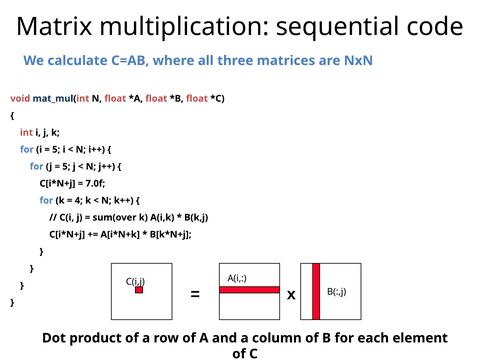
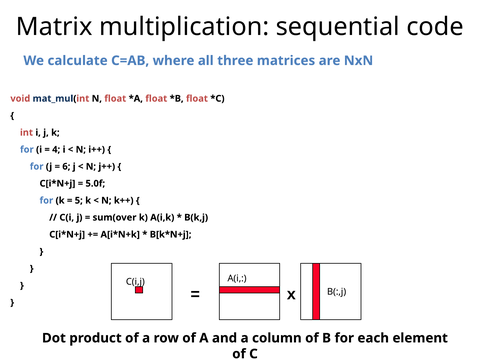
5: 5 -> 4 (56, 150)
5: 5 -> 6 (66, 167)
7.0f: 7.0f -> 5.0f (95, 183)
4: 4 -> 5 (79, 200)
